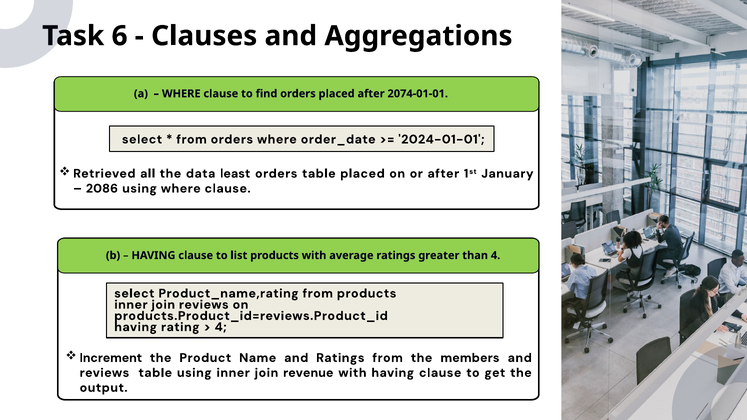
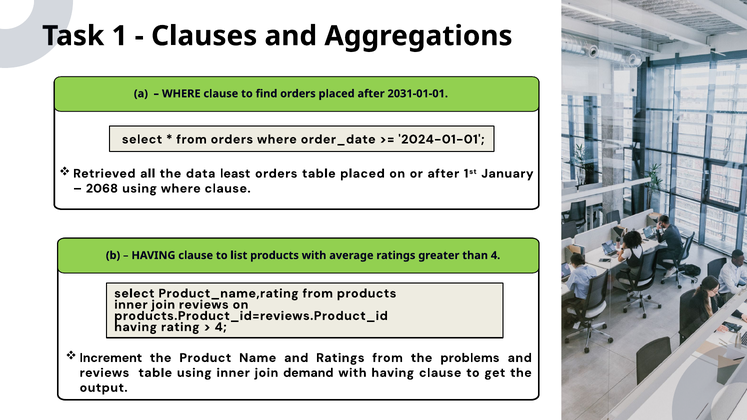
6: 6 -> 1 (120, 36)
2074-01-01: 2074-01-01 -> 2031-01-01 (418, 94)
2086: 2086 -> 2068 (102, 189)
members: members -> problems (470, 358)
revenue: revenue -> demand (308, 373)
